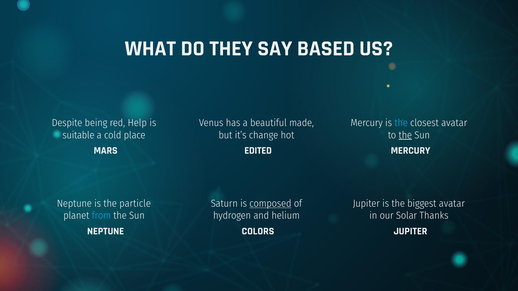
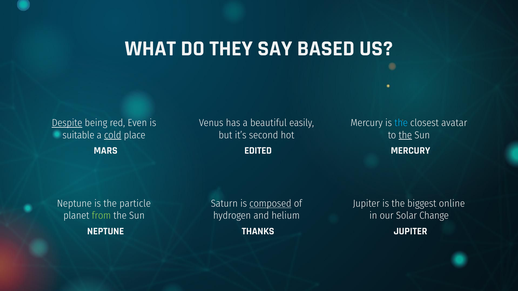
Despite underline: none -> present (67, 123)
Help: Help -> Even (137, 123)
made: made -> easily (302, 123)
cold underline: none -> present (113, 135)
change: change -> second (264, 135)
biggest avatar: avatar -> online (452, 204)
from colour: light blue -> light green (101, 216)
Thanks: Thanks -> Change (434, 216)
COLORS: COLORS -> THANKS (258, 232)
